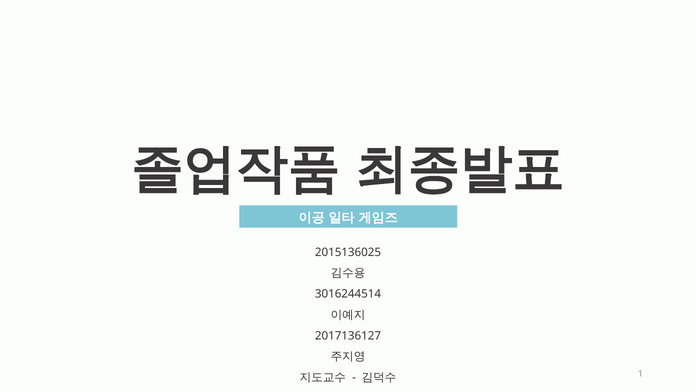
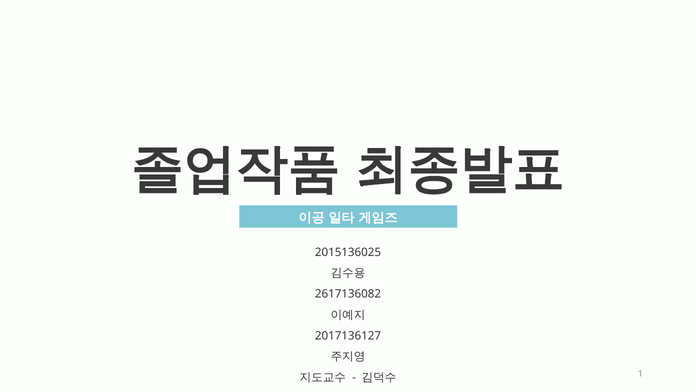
3016244514: 3016244514 -> 2617136082 (348, 294)
